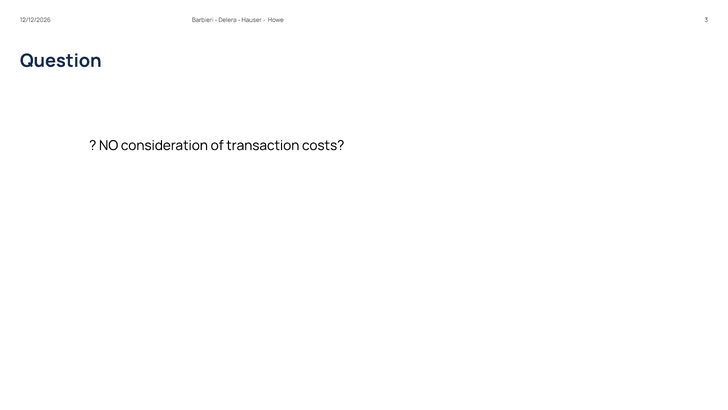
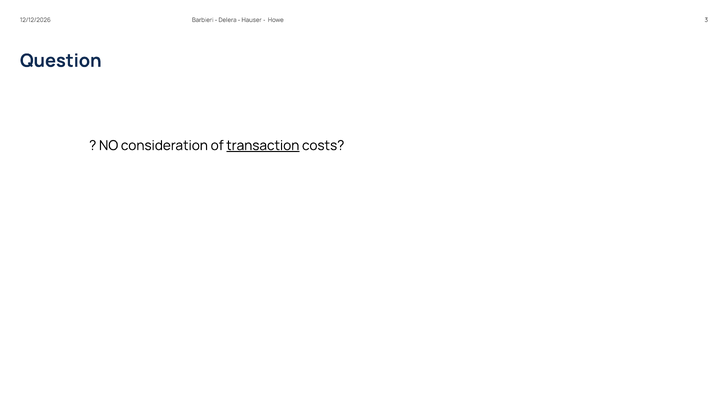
transaction underline: none -> present (263, 145)
